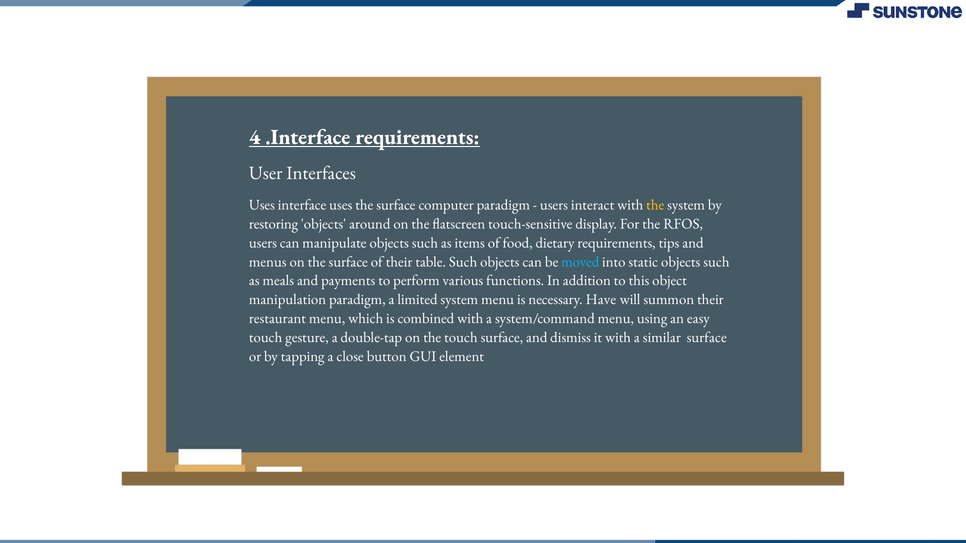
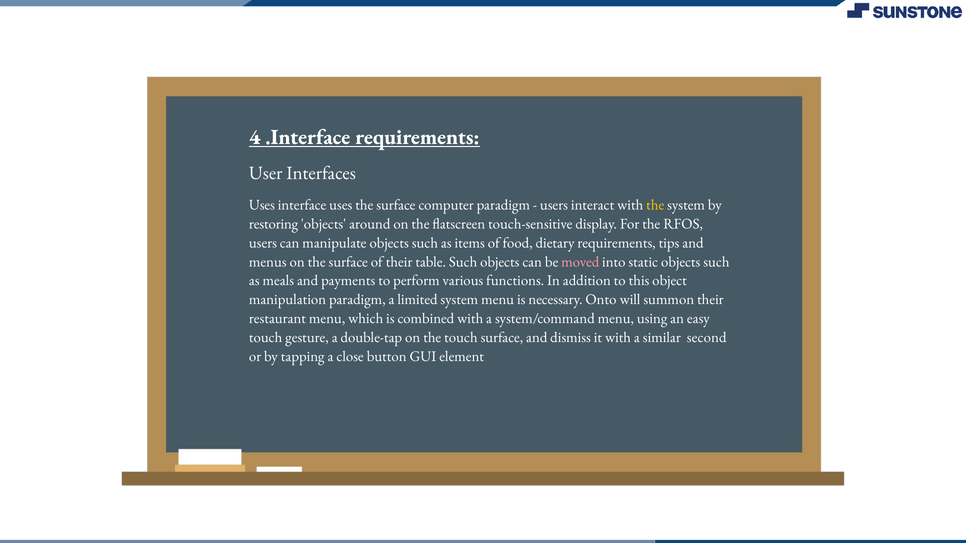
moved colour: light blue -> pink (580, 262)
Have: Have -> Onto (601, 300)
similar surface: surface -> second (707, 338)
